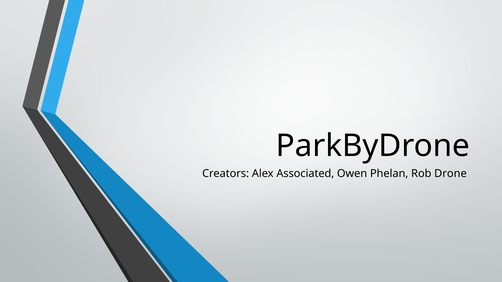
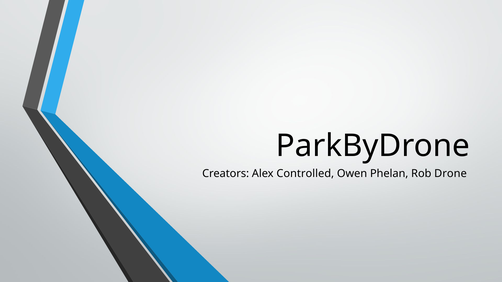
Associated: Associated -> Controlled (305, 174)
